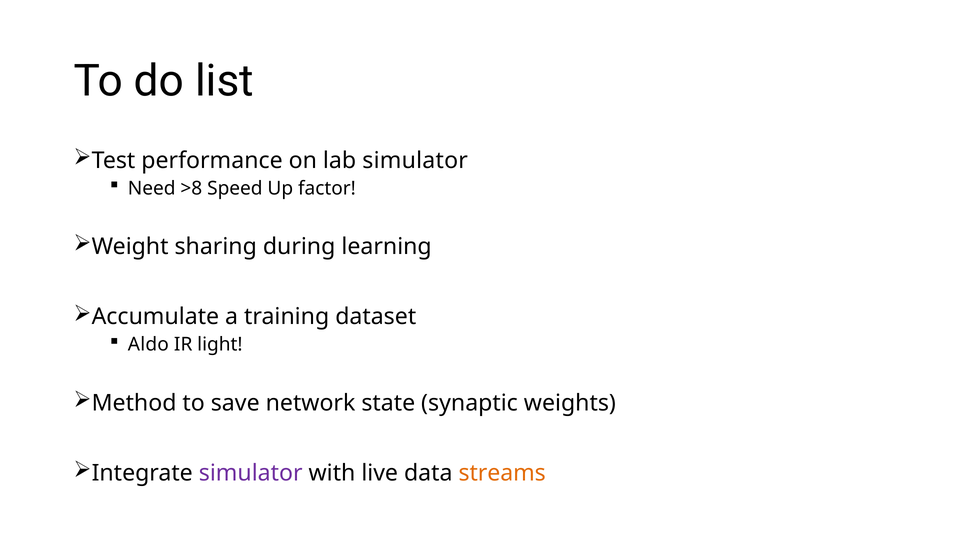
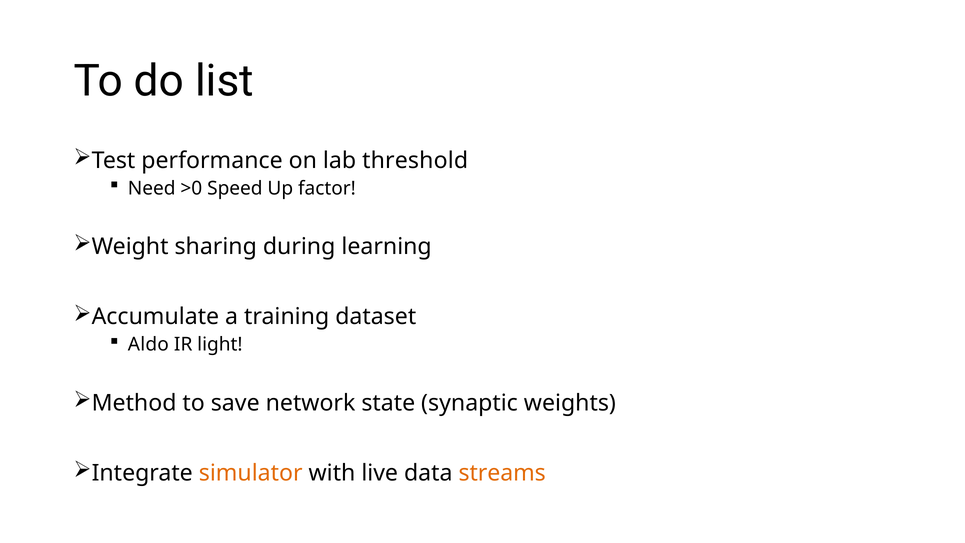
lab simulator: simulator -> threshold (415, 160)
>8: >8 -> >0 (191, 188)
simulator colour: purple -> orange (251, 473)
